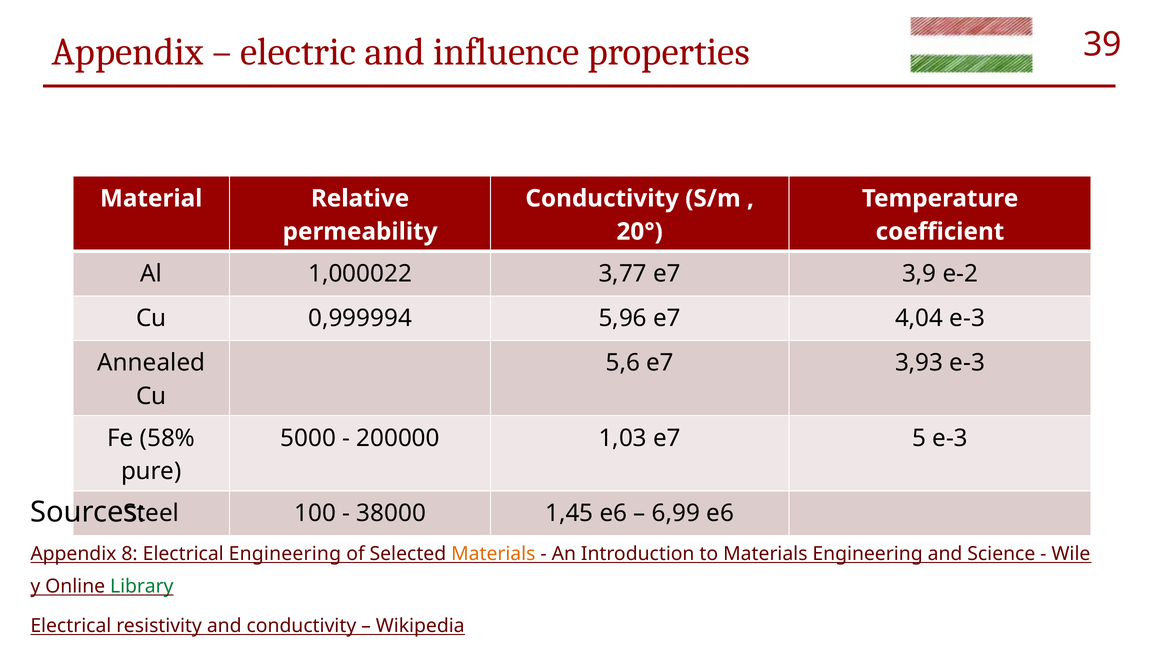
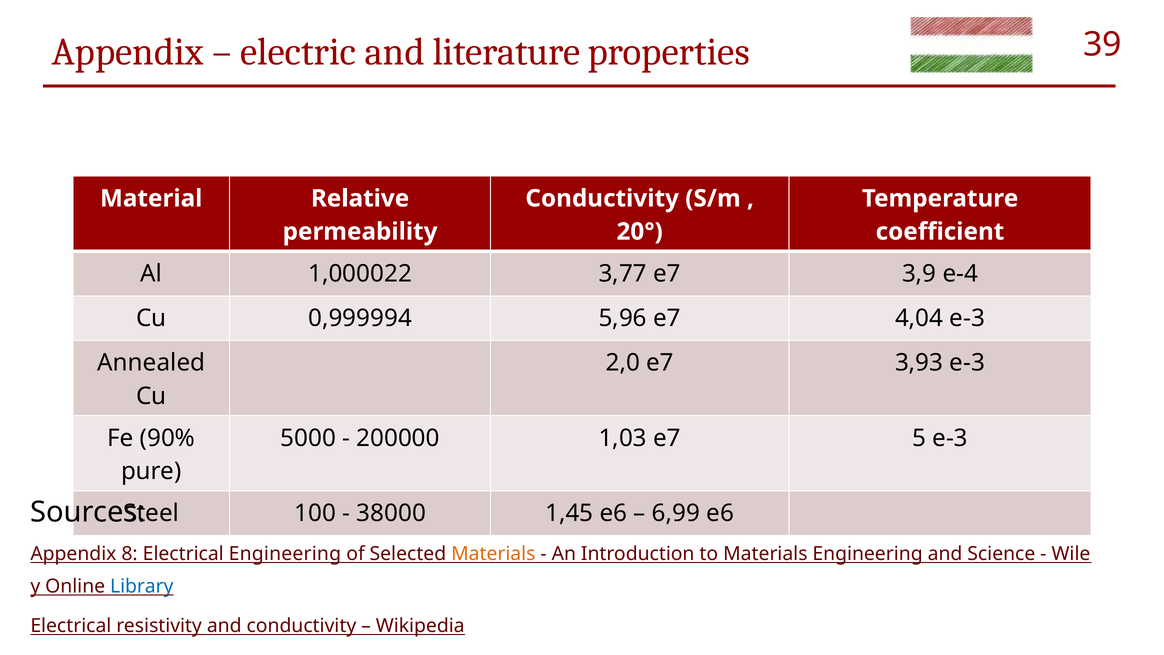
influence: influence -> literature (506, 52)
e-2: e-2 -> e-4 (960, 273)
5,6: 5,6 -> 2,0 (623, 363)
58%: 58% -> 90% (168, 438)
Library colour: green -> blue (142, 586)
